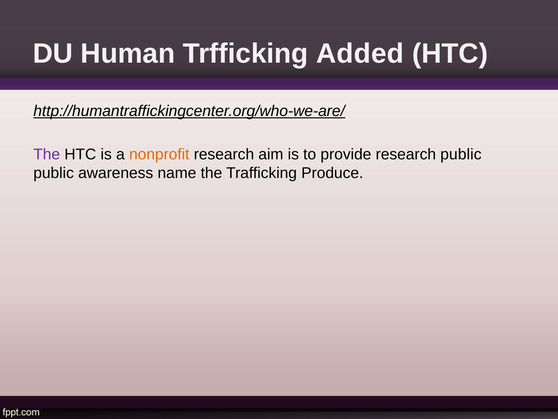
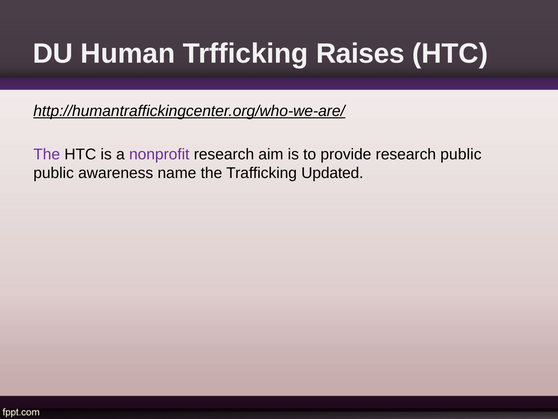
Added: Added -> Raises (360, 54)
nonprofit colour: orange -> purple (159, 154)
Produce: Produce -> Updated (332, 173)
